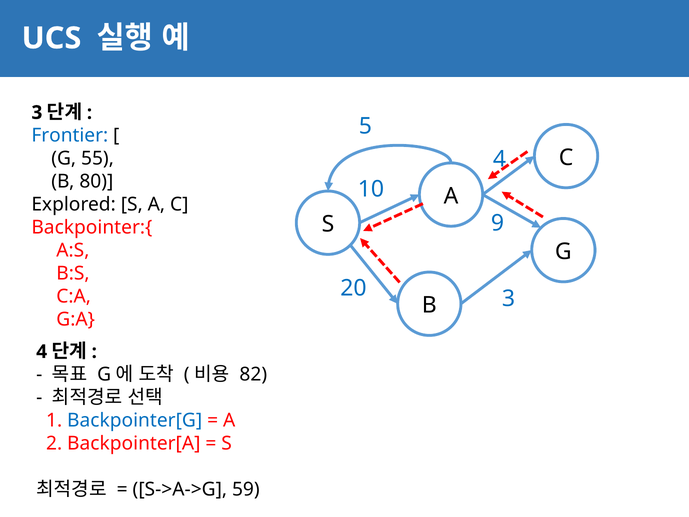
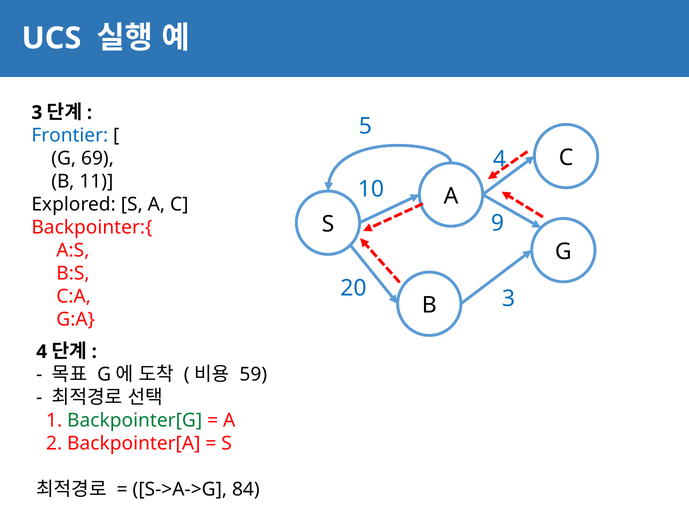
55: 55 -> 69 (97, 159)
80: 80 -> 11 (96, 182)
82: 82 -> 59 (253, 374)
Backpointer[G colour: blue -> green (135, 420)
59: 59 -> 84 (246, 489)
